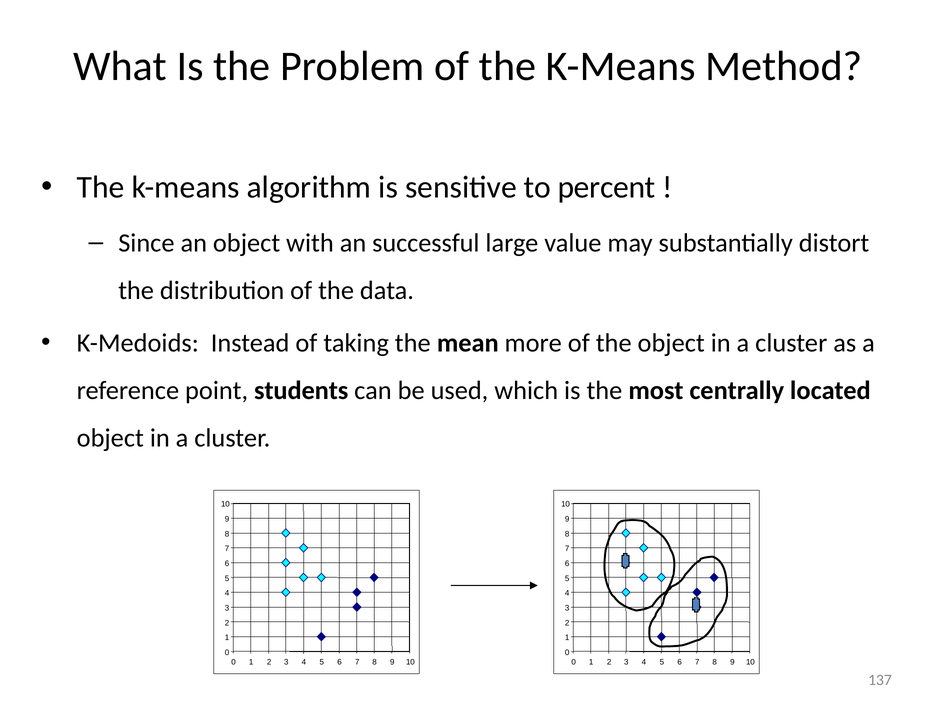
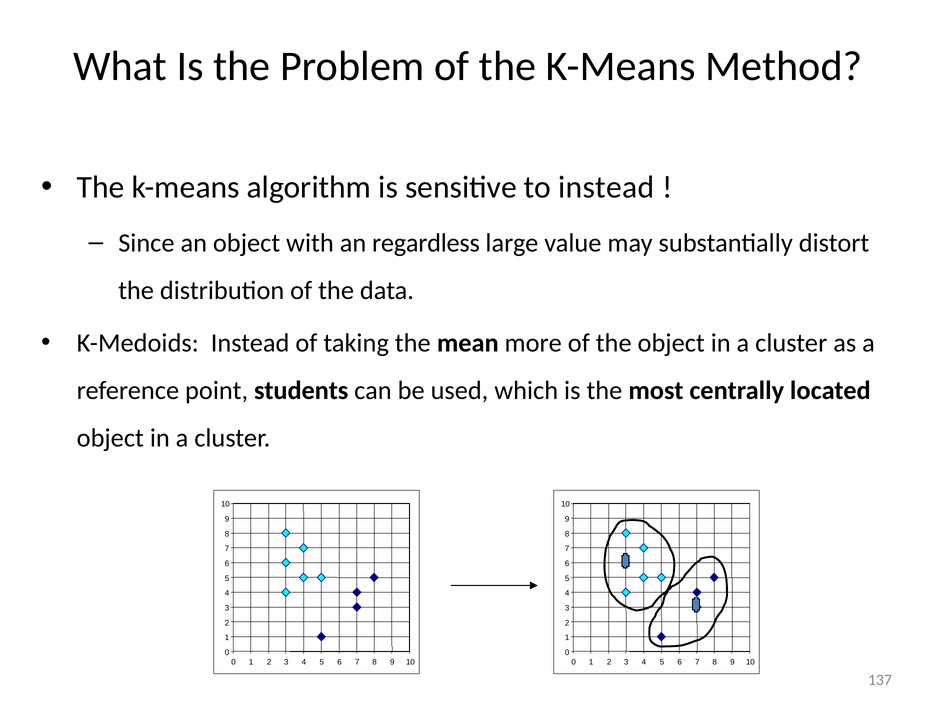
to percent: percent -> instead (606, 187)
successful: successful -> regardless (426, 243)
